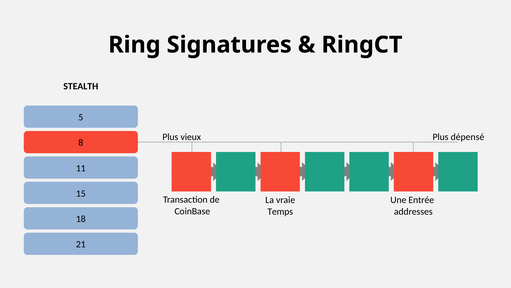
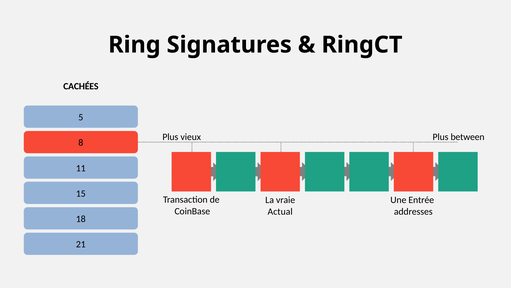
STEALTH: STEALTH -> CACHÉES (81, 86)
dépensé: dépensé -> between (468, 137)
Temps: Temps -> Actual (280, 211)
